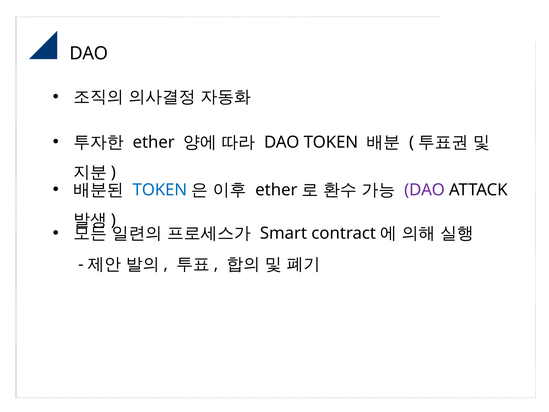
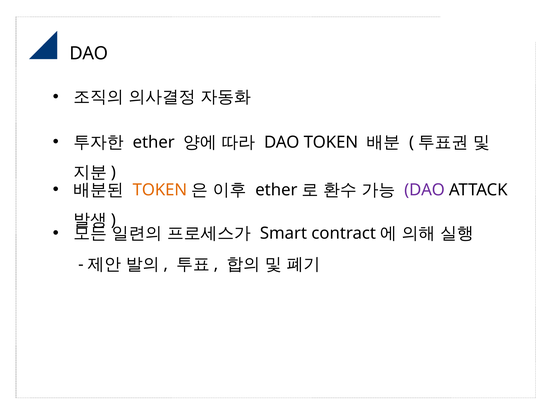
TOKEN colour: blue -> orange (160, 190)
